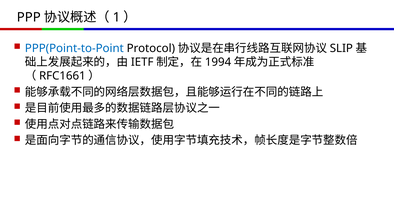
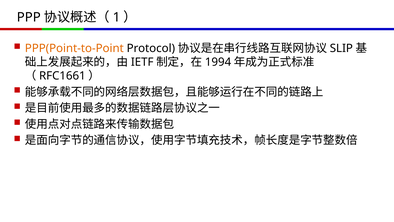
PPP(Point-to-Point colour: blue -> orange (74, 48)
